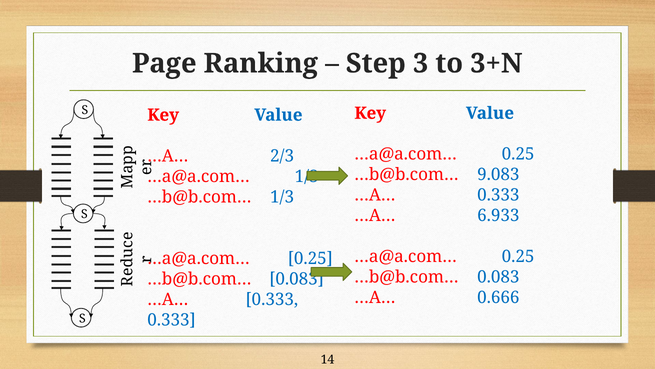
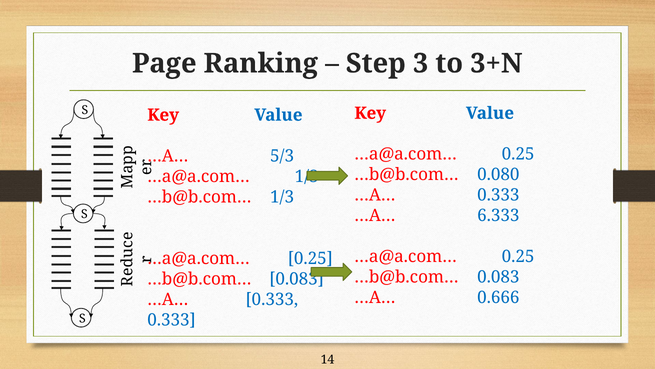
2/3: 2/3 -> 5/3 (282, 156)
9.083: 9.083 -> 0.080 (498, 174)
6.933: 6.933 -> 6.333 (498, 215)
